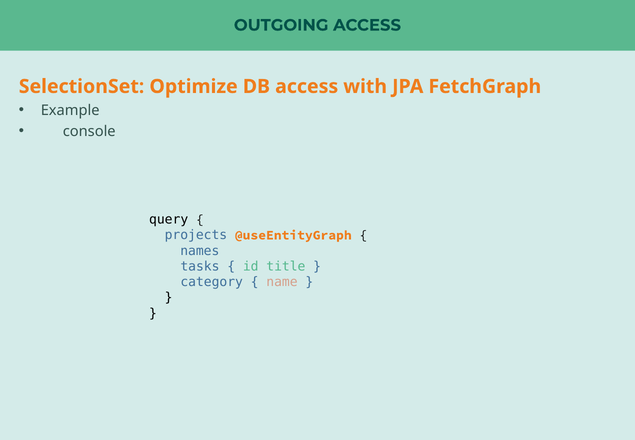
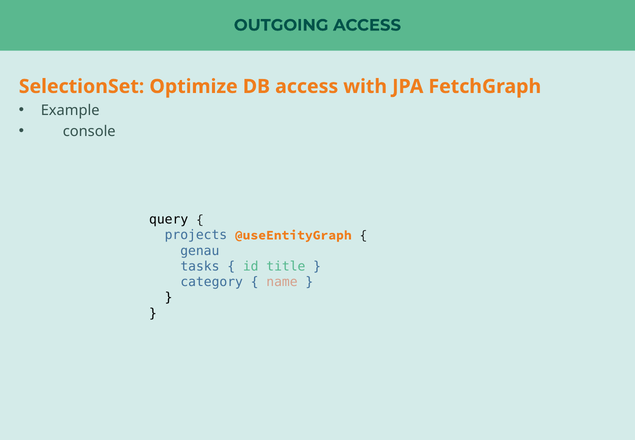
names: names -> genau (200, 251)
